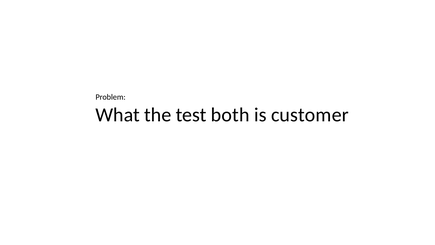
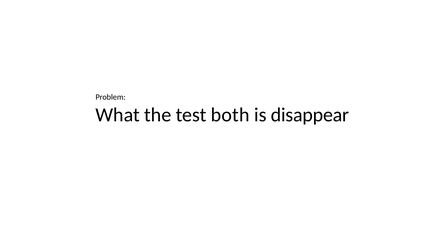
customer: customer -> disappear (310, 115)
